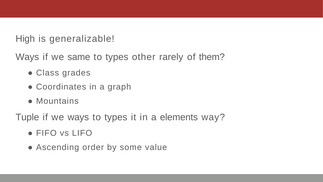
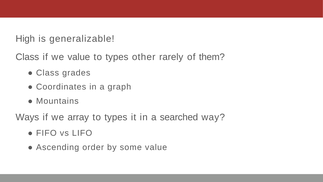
Ways: Ways -> Class (27, 57)
we same: same -> value (79, 57)
Tuple: Tuple -> Ways (27, 117)
we ways: ways -> array (78, 117)
elements: elements -> searched (179, 117)
